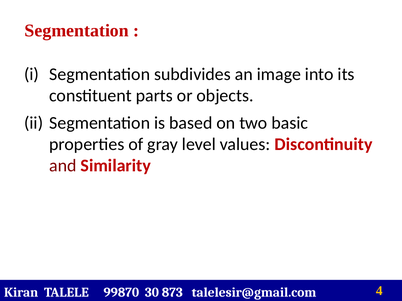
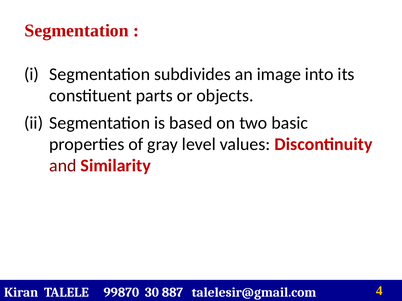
873: 873 -> 887 (172, 293)
